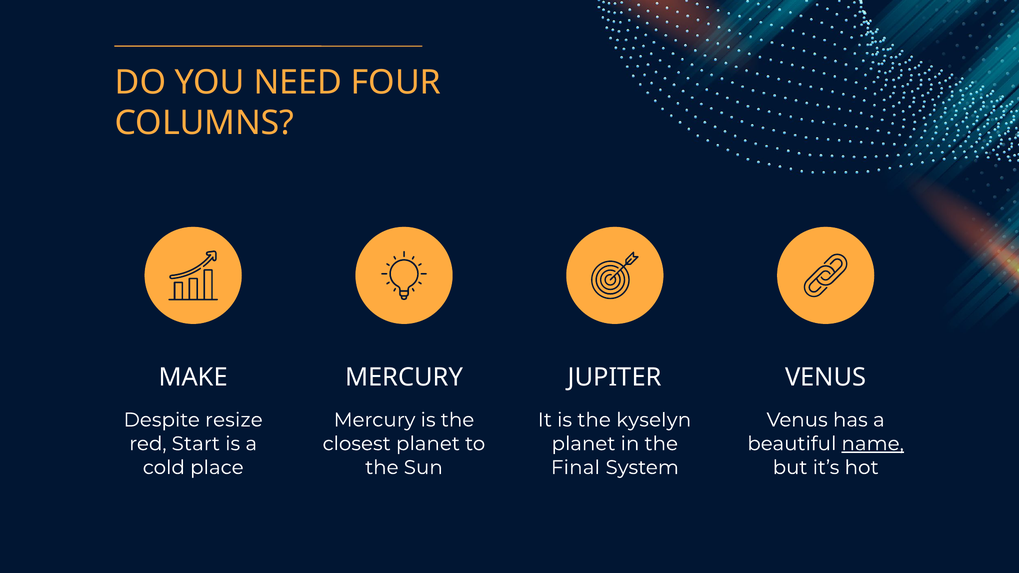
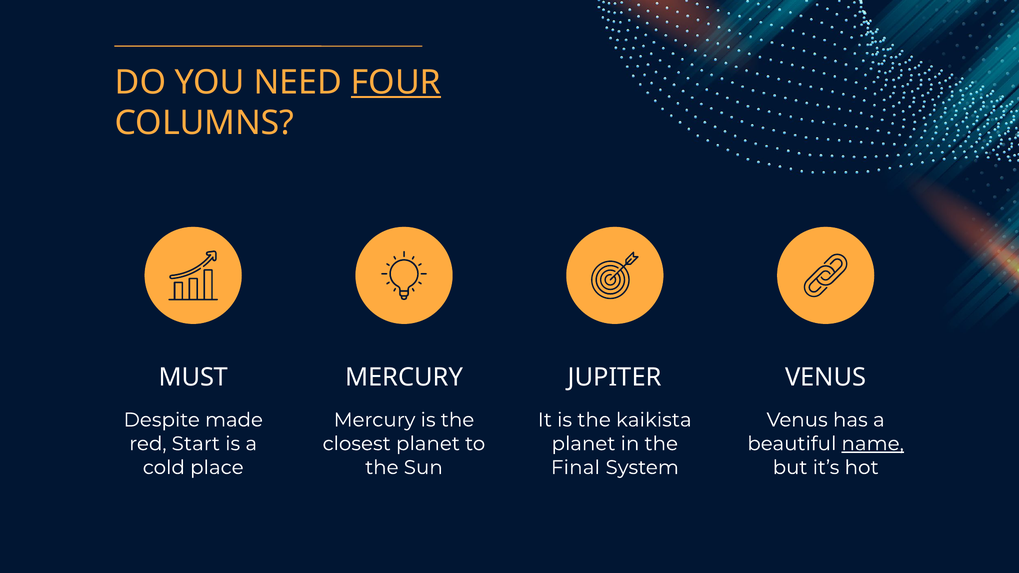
FOUR underline: none -> present (396, 83)
MAKE: MAKE -> MUST (193, 378)
resize: resize -> made (234, 420)
kyselyn: kyselyn -> kaikista (654, 420)
